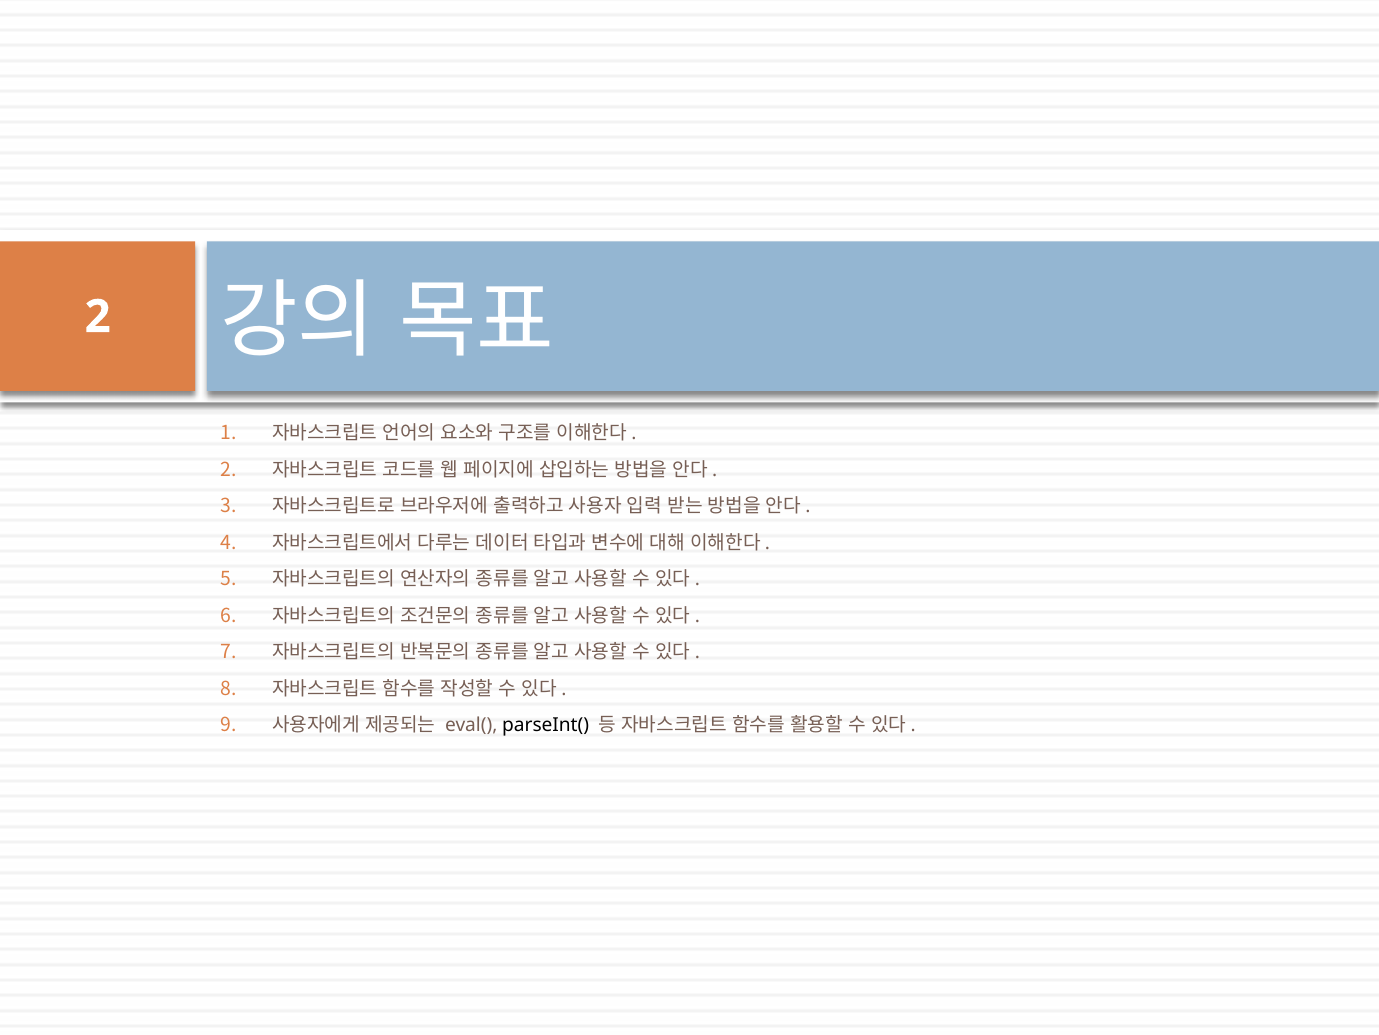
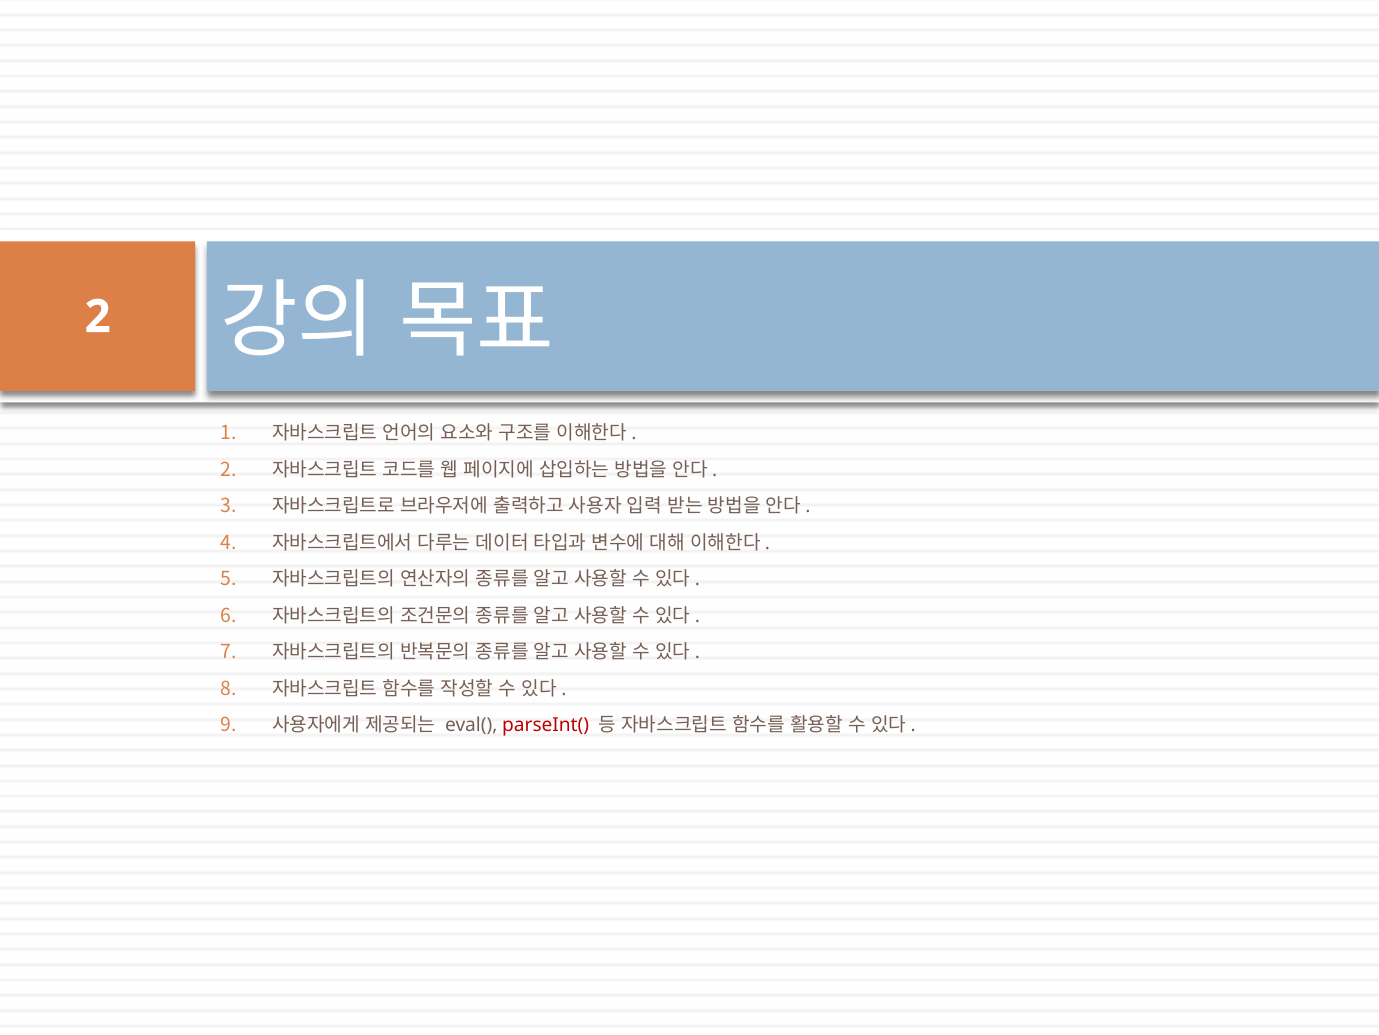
parseInt( colour: black -> red (546, 725)
